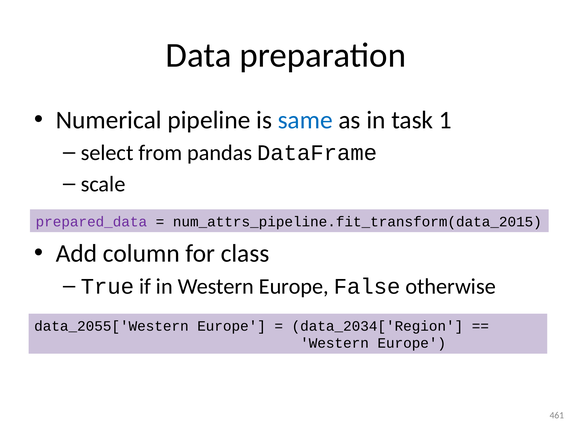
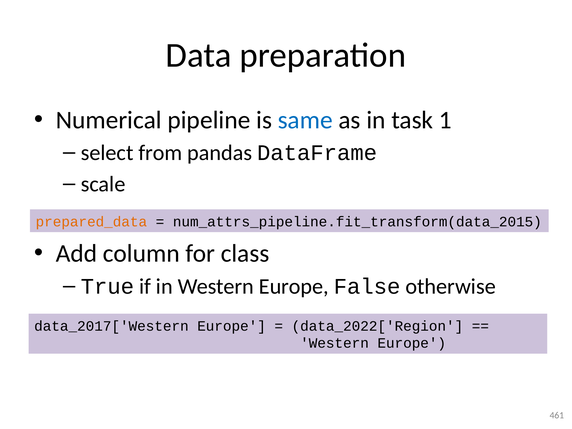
prepared_data colour: purple -> orange (91, 222)
data_2055['Western: data_2055['Western -> data_2017['Western (111, 326)
data_2034['Region: data_2034['Region -> data_2022['Region (377, 326)
